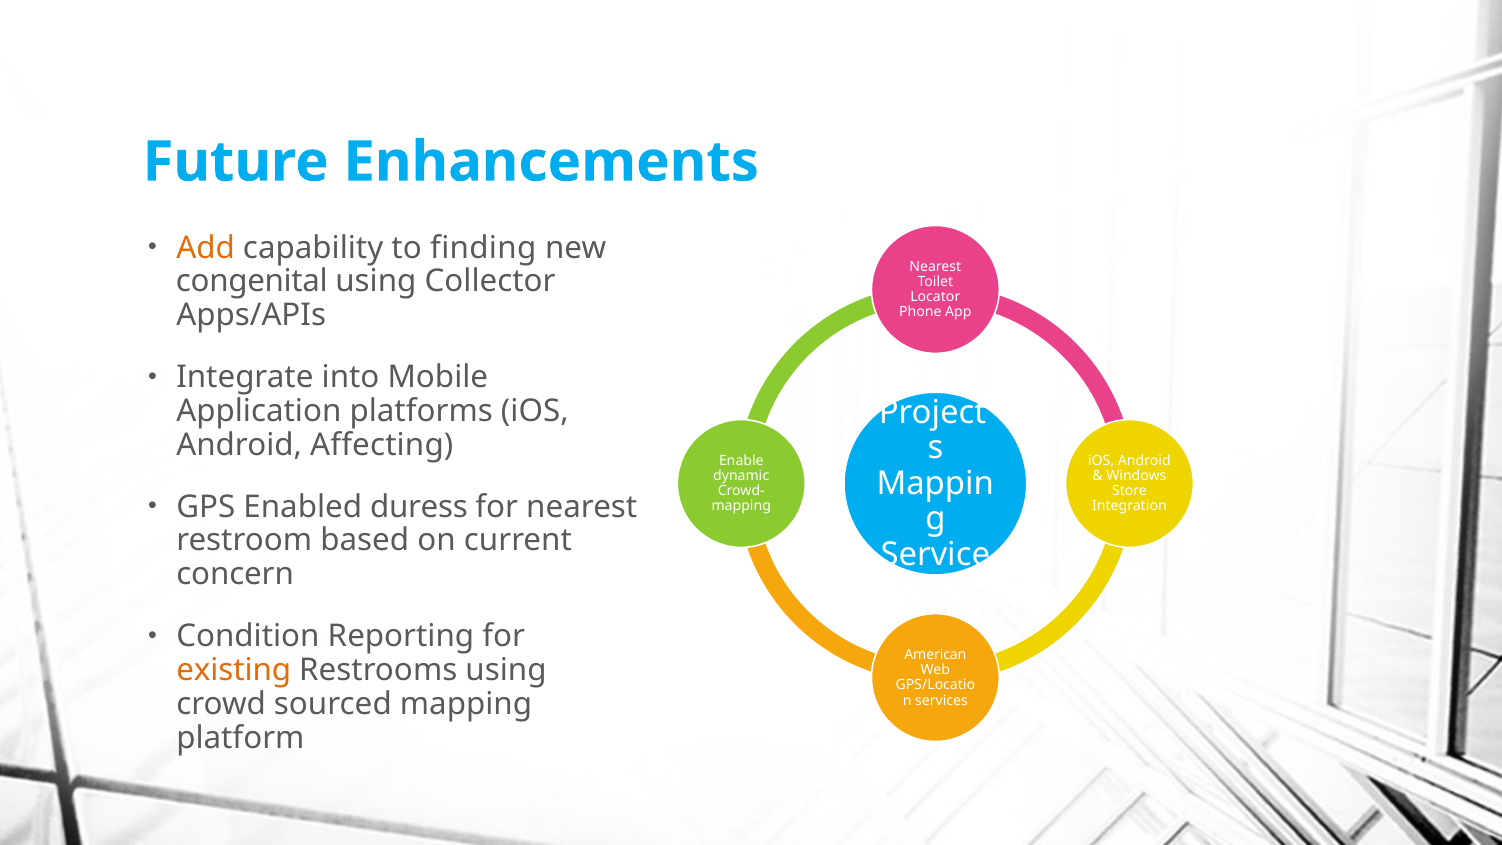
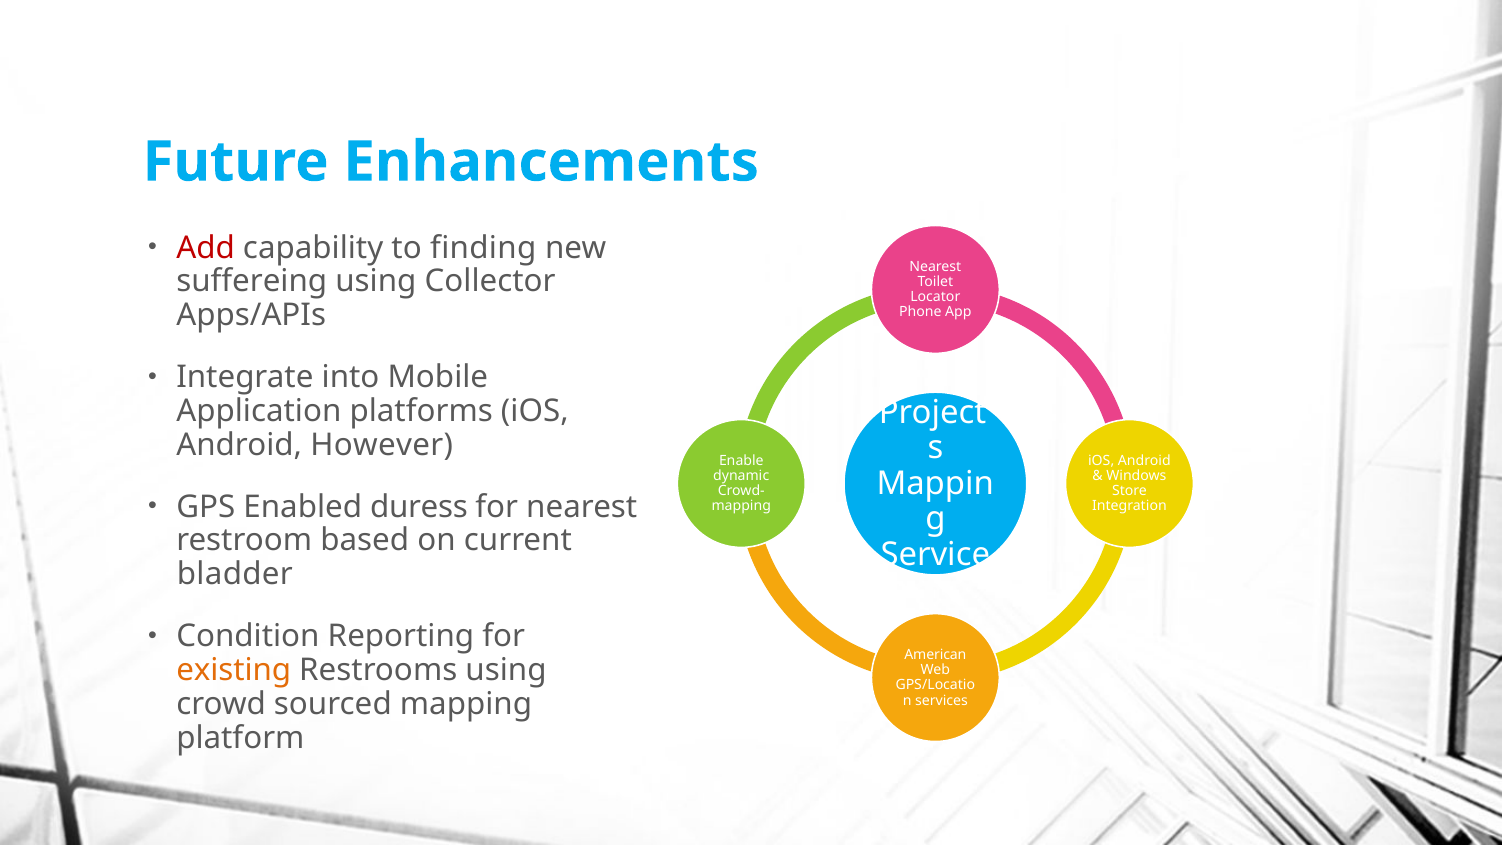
Add colour: orange -> red (206, 248)
congenital: congenital -> suffereing (252, 282)
Affecting: Affecting -> However (382, 445)
concern: concern -> bladder (235, 574)
